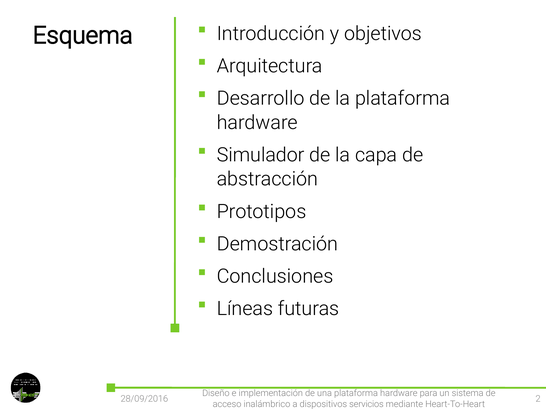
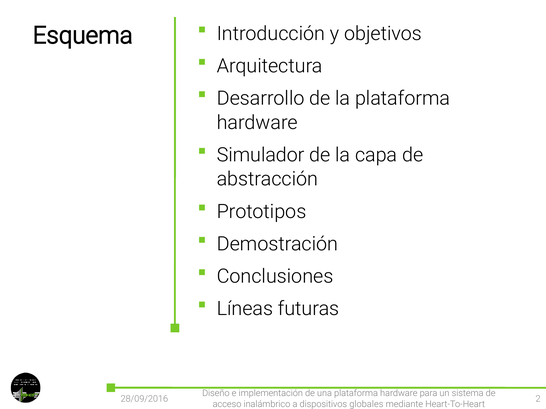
servicios: servicios -> globales (366, 405)
